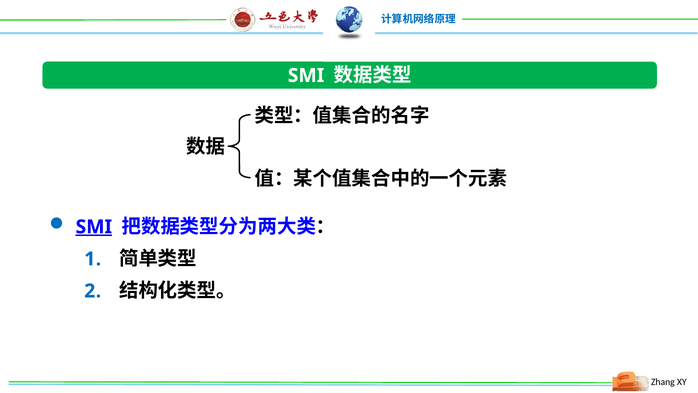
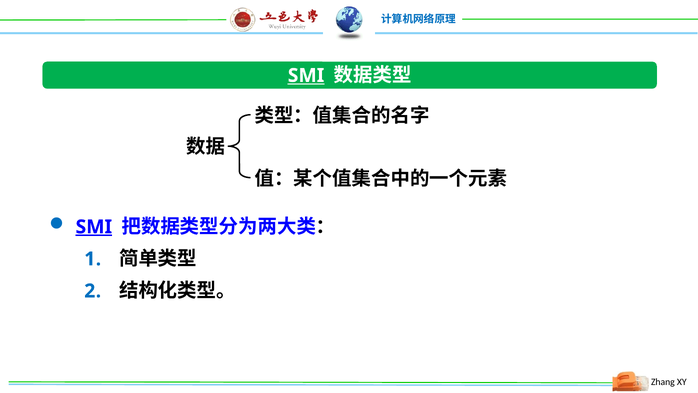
SMI underline: none -> present (306, 75)
